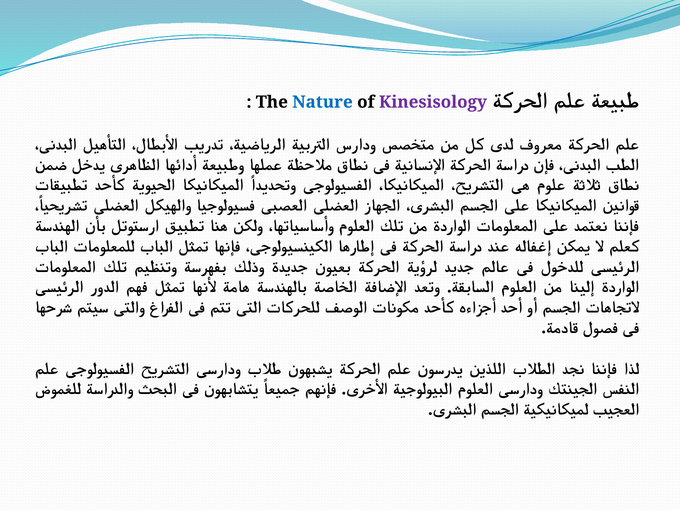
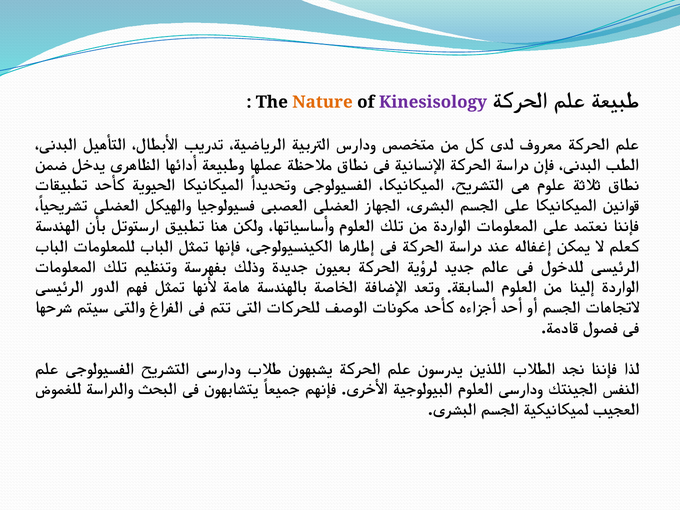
Nature colour: blue -> orange (322, 102)
